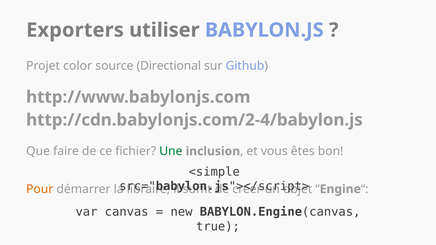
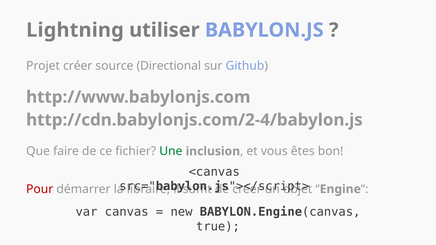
Exporters: Exporters -> Lightning (75, 30)
Projet color: color -> créer (78, 66)
<simple: <simple -> <canvas (214, 172)
Pour colour: orange -> red (40, 189)
